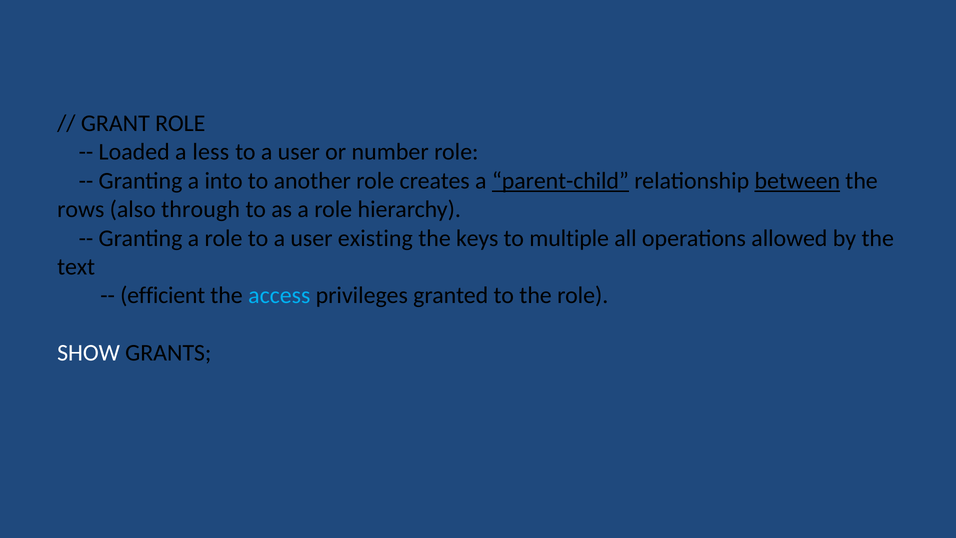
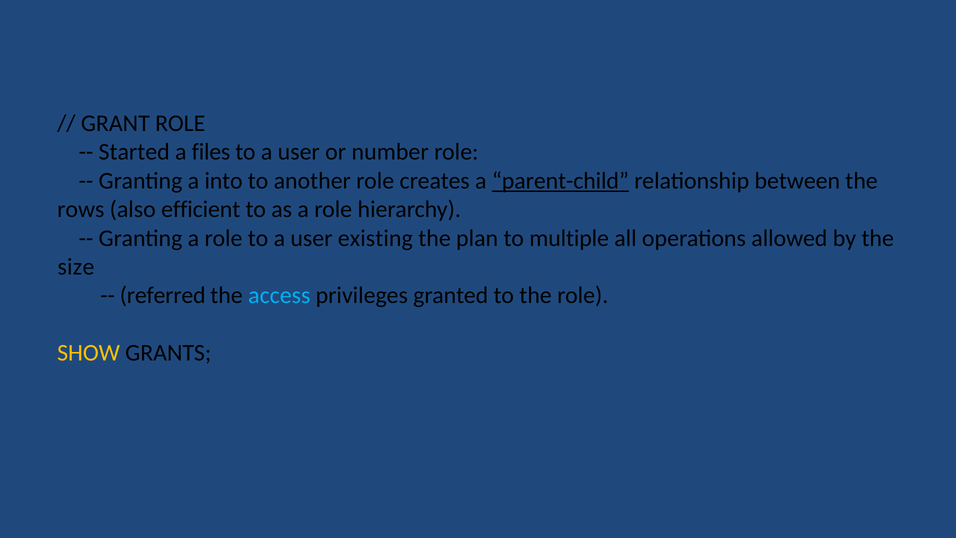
Loaded: Loaded -> Started (134, 152)
less: less -> files (211, 152)
between underline: present -> none (797, 181)
through: through -> efficient (201, 209)
keys: keys -> plan (477, 238)
text: text -> size (76, 267)
efficient: efficient -> referred (163, 295)
SHOW colour: white -> yellow (89, 353)
